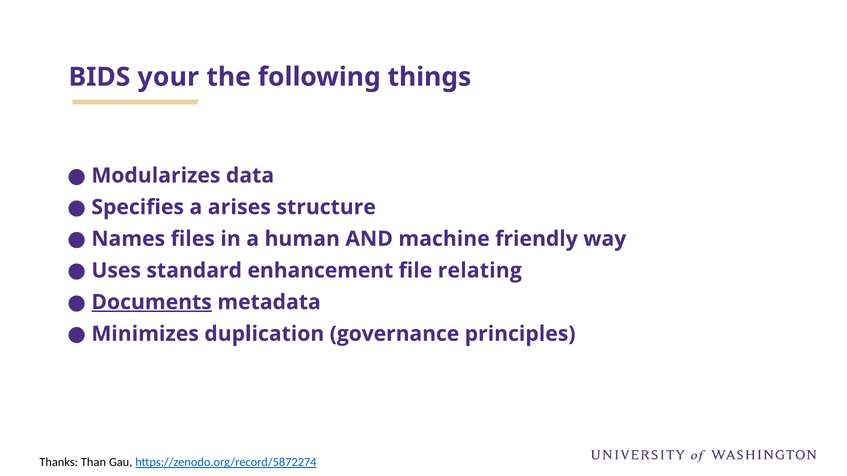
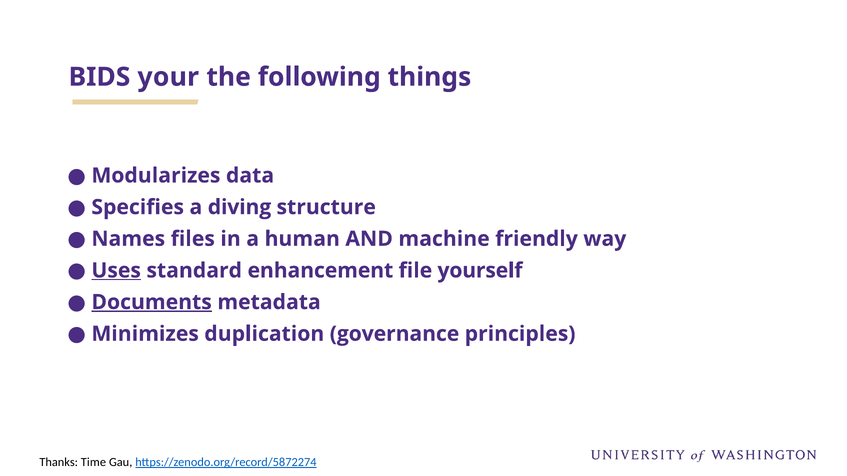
arises: arises -> diving (239, 207)
Uses underline: none -> present (116, 271)
relating: relating -> yourself (480, 271)
Than: Than -> Time (93, 462)
